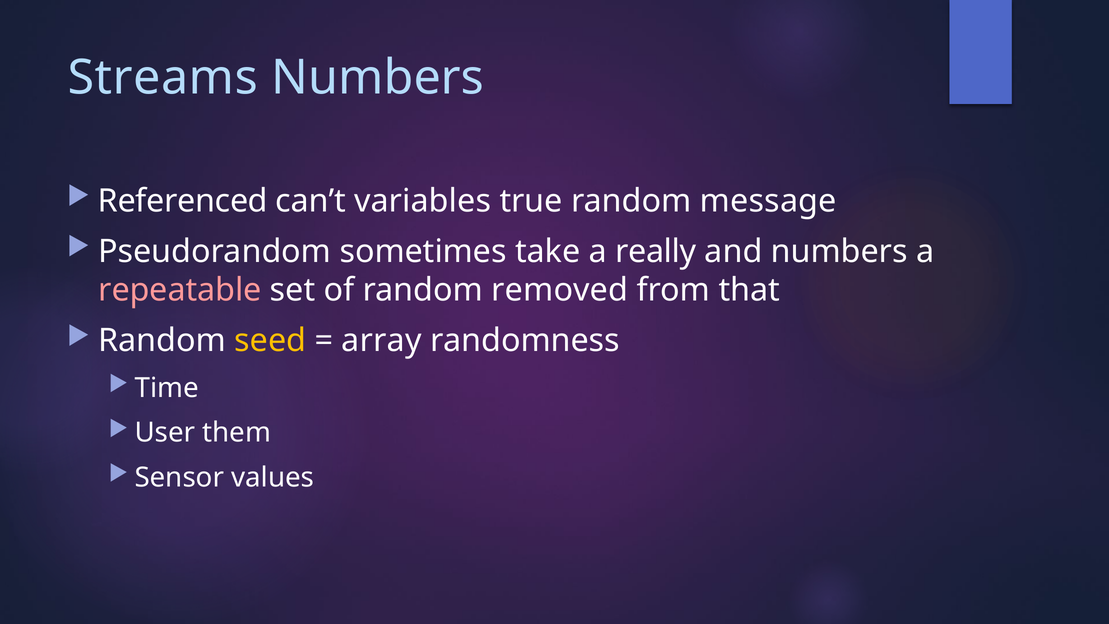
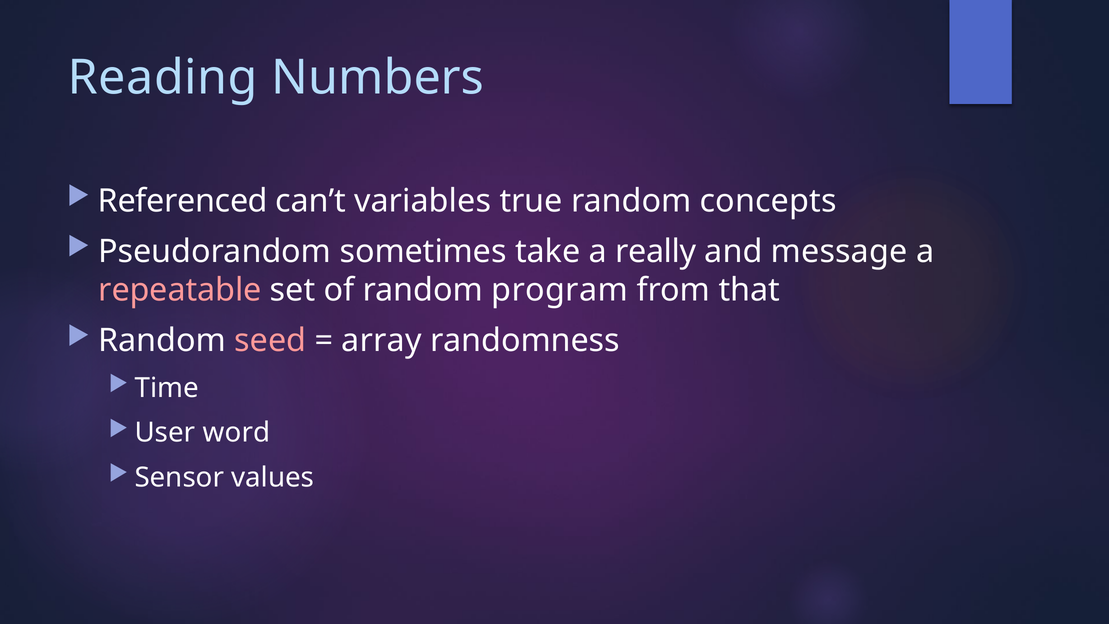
Streams: Streams -> Reading (163, 78)
message: message -> concepts (768, 201)
and numbers: numbers -> message (839, 251)
removed: removed -> program (560, 290)
seed colour: yellow -> pink (270, 341)
them: them -> word (237, 433)
